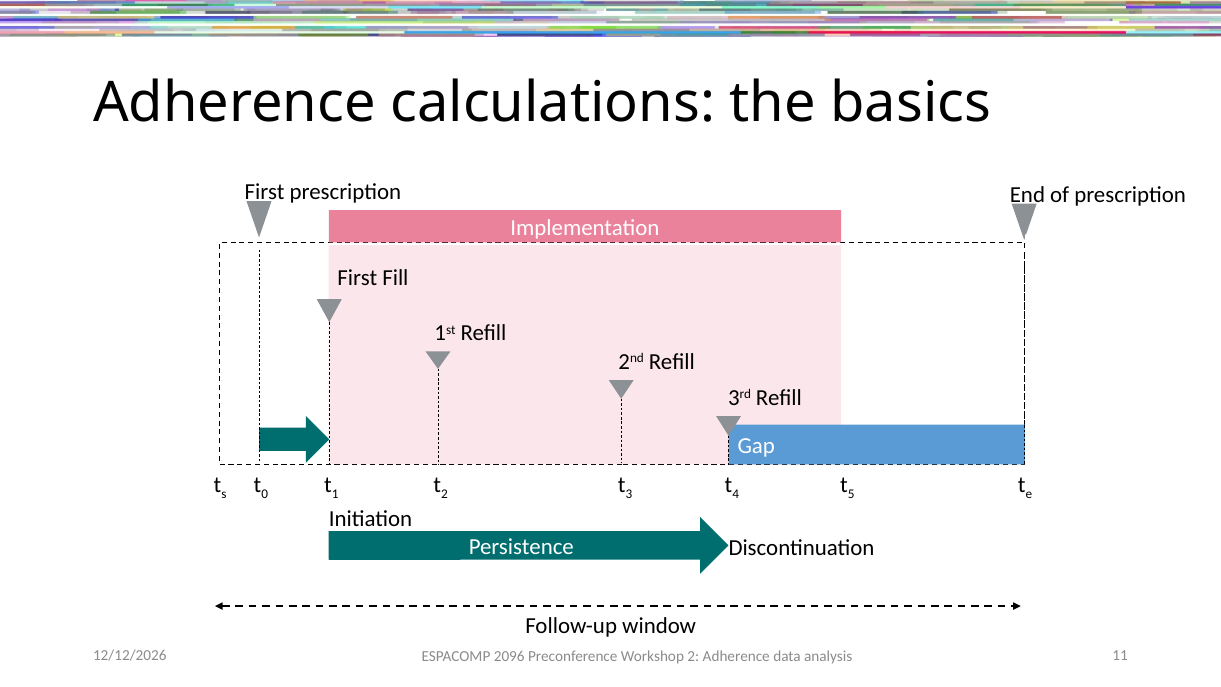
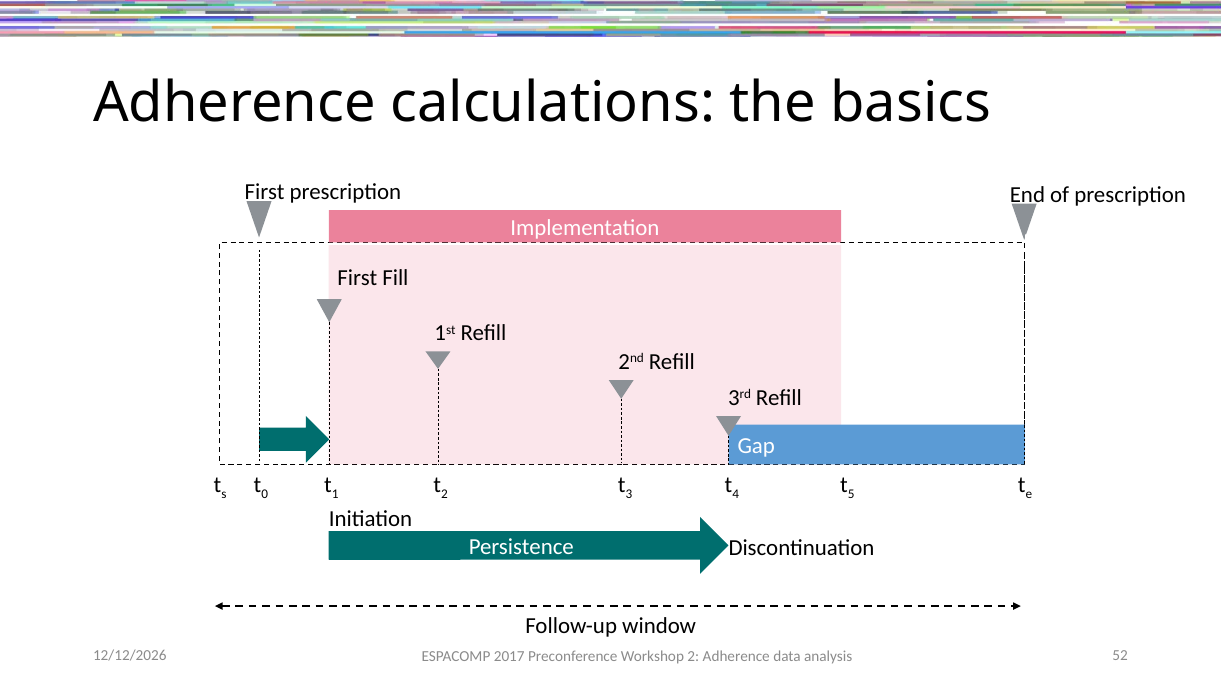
11: 11 -> 52 (1120, 656)
2096: 2096 -> 2017 (509, 656)
